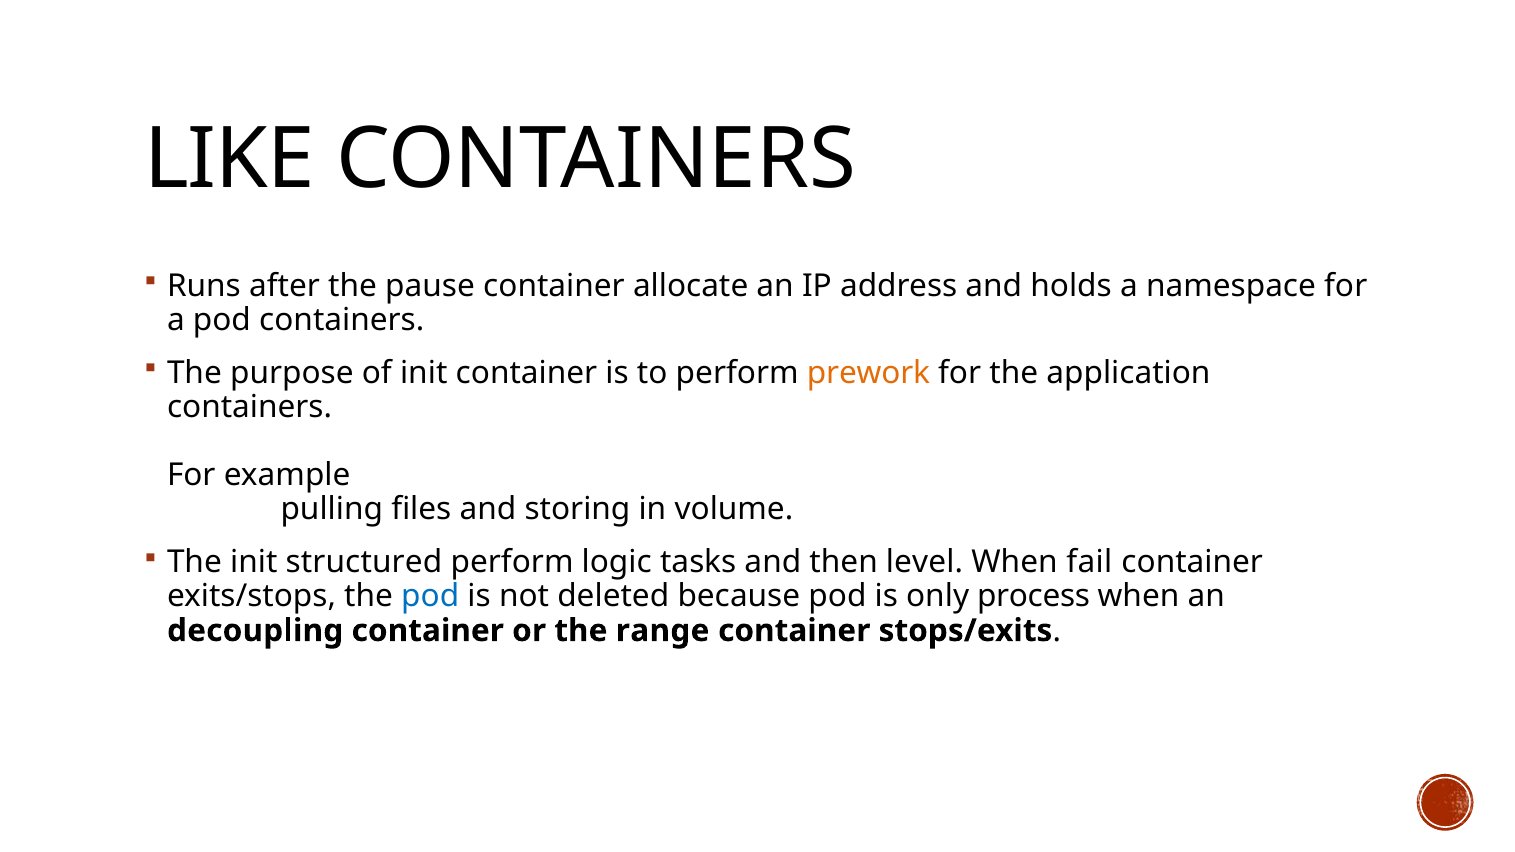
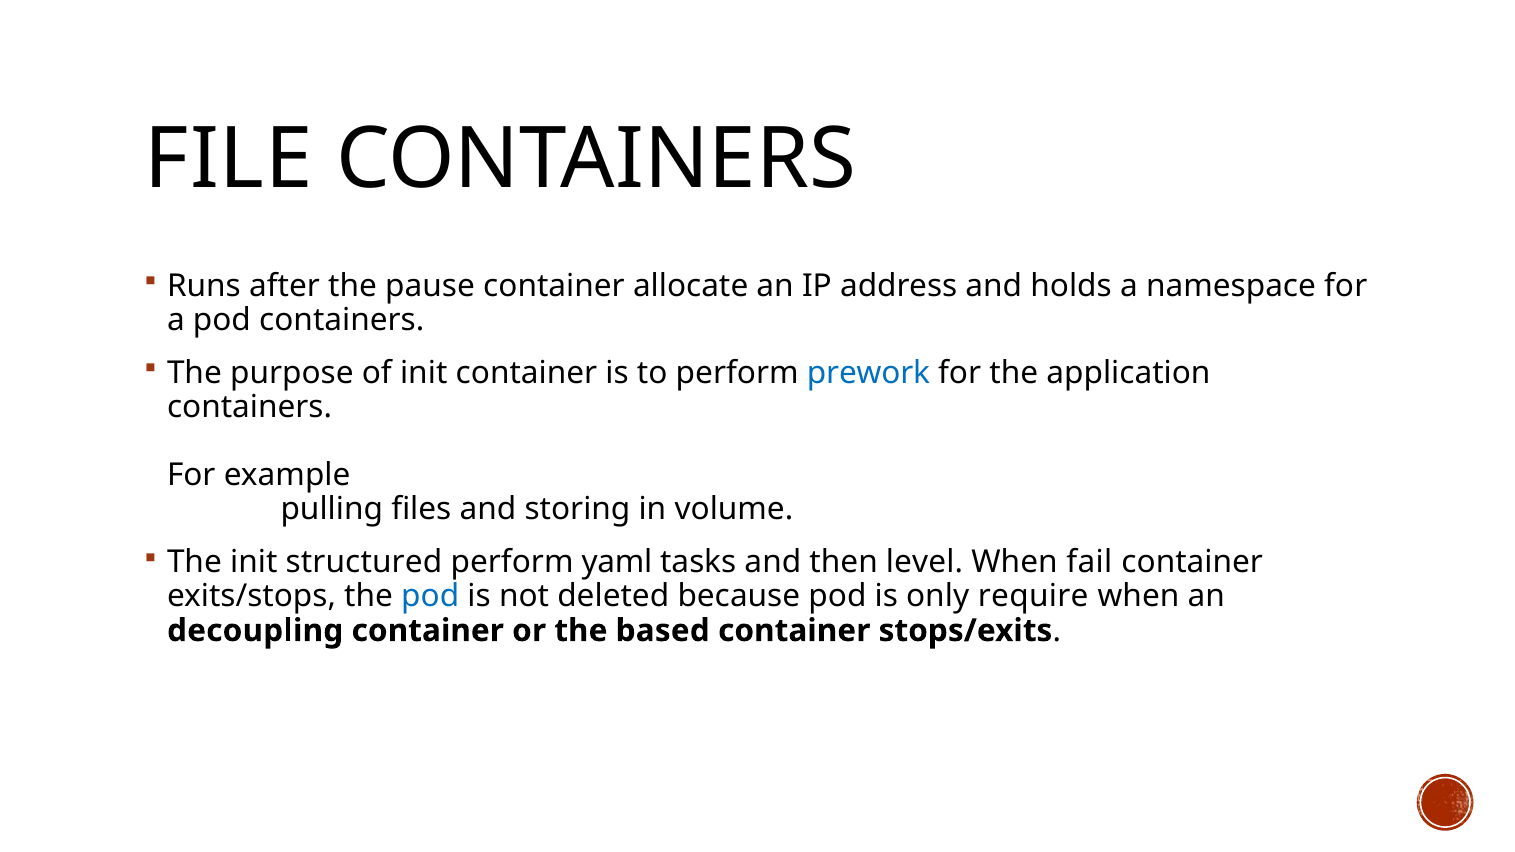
LIKE: LIKE -> FILE (229, 160)
prework colour: orange -> blue (868, 373)
logic: logic -> yaml (617, 563)
process: process -> require (1033, 597)
range: range -> based (663, 631)
